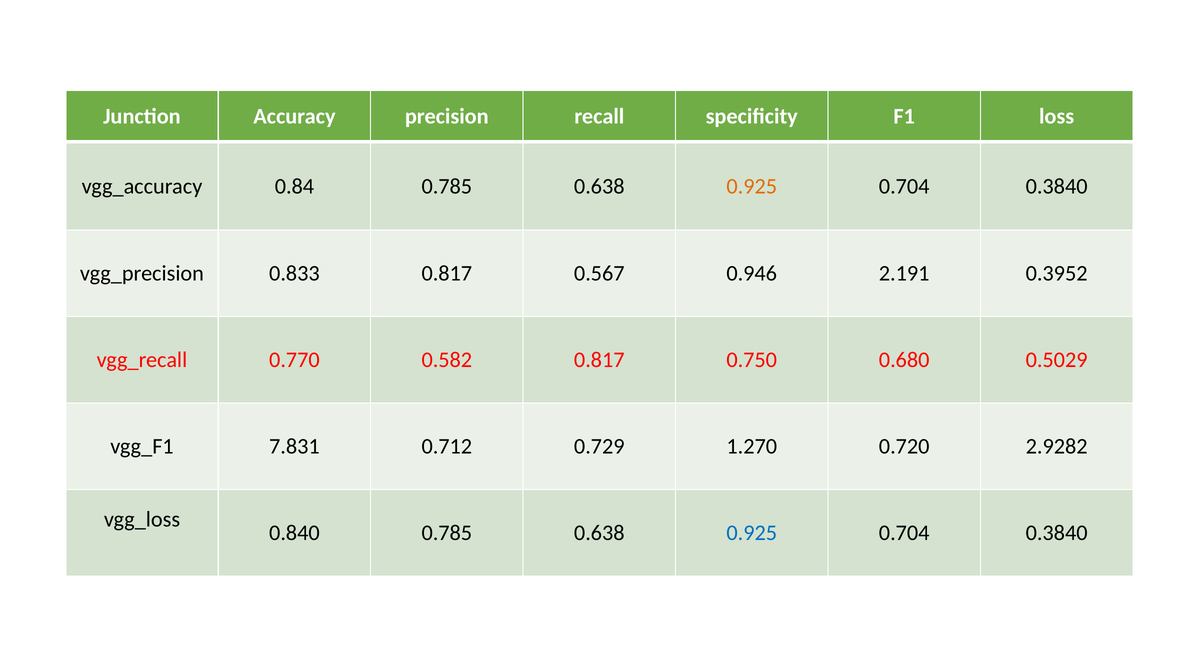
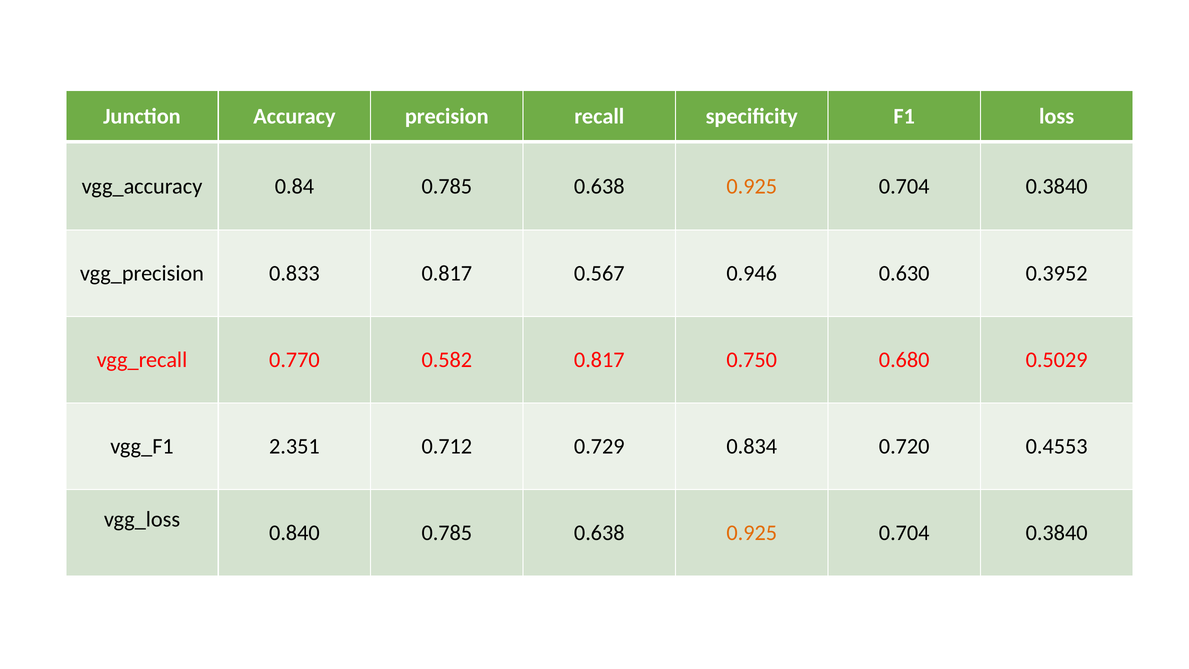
2.191: 2.191 -> 0.630 (904, 273)
7.831: 7.831 -> 2.351 (294, 446)
1.270: 1.270 -> 0.834 (752, 446)
2.9282: 2.9282 -> 0.4553 (1057, 446)
0.925 colour: blue -> orange (752, 533)
